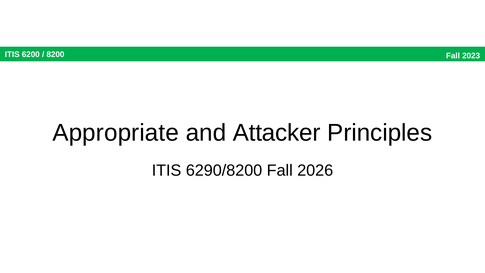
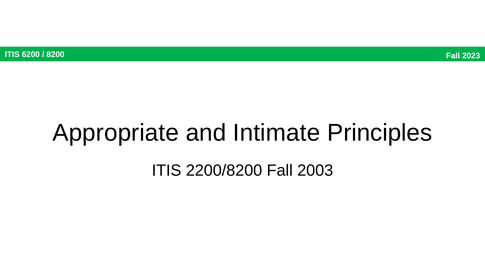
Attacker: Attacker -> Intimate (277, 133)
6290/8200: 6290/8200 -> 2200/8200 (224, 170)
2026: 2026 -> 2003 (315, 170)
